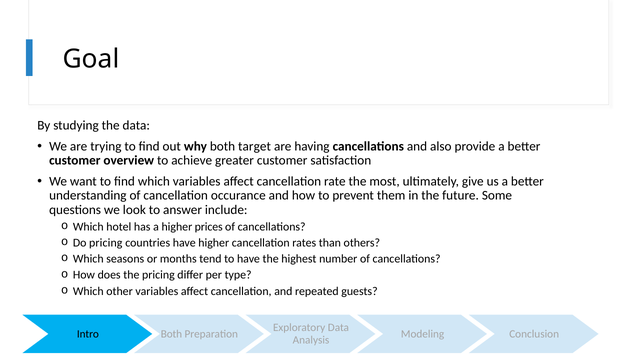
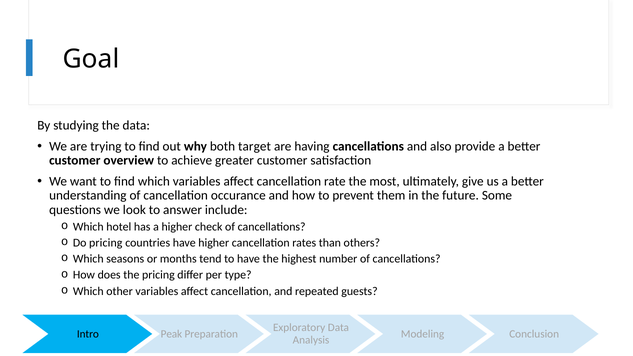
prices: prices -> check (209, 227)
Intro Both: Both -> Peak (171, 334)
